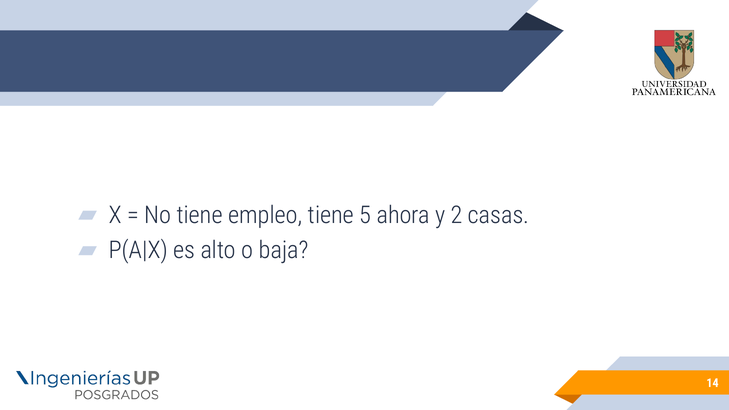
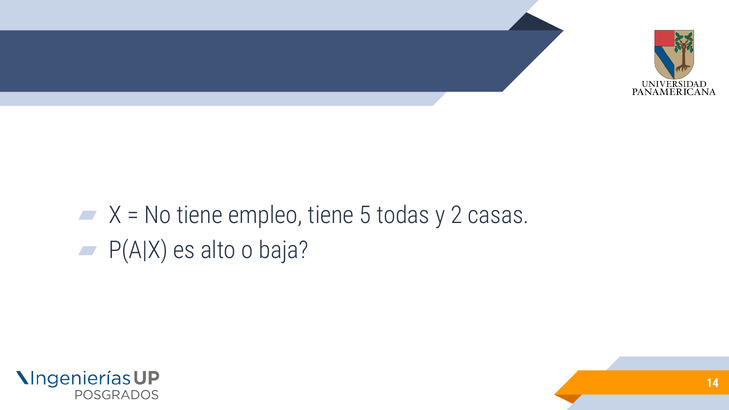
ahora: ahora -> todas (403, 215)
